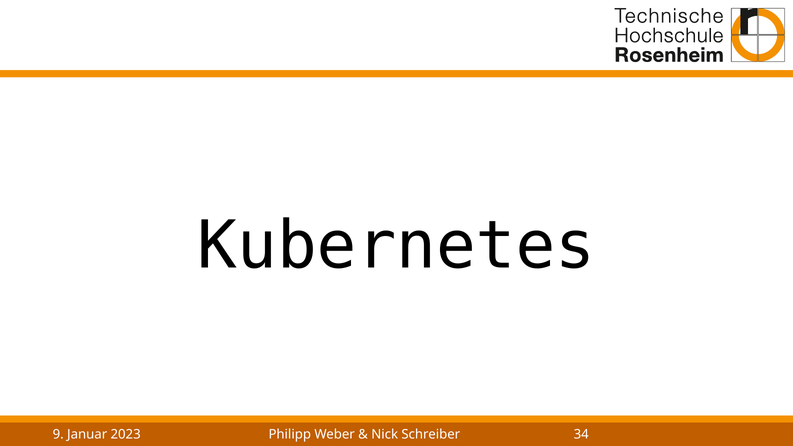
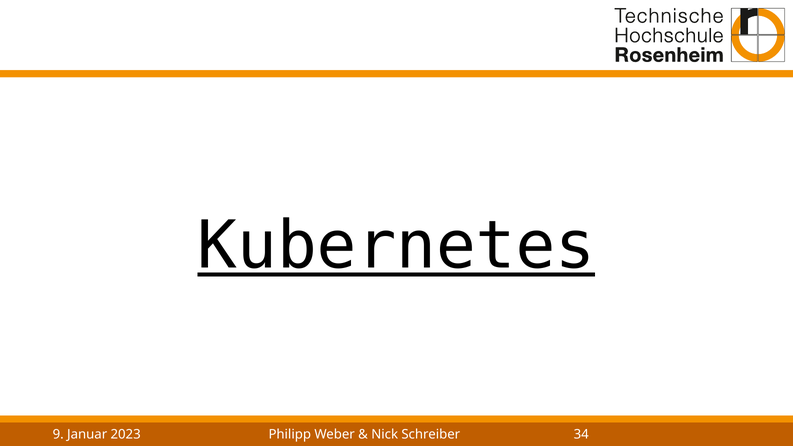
Kubernetes underline: none -> present (396, 246)
